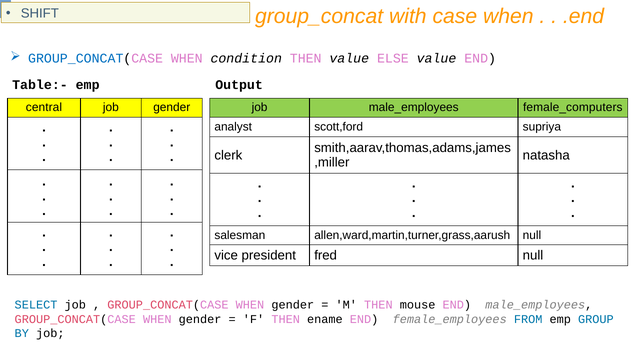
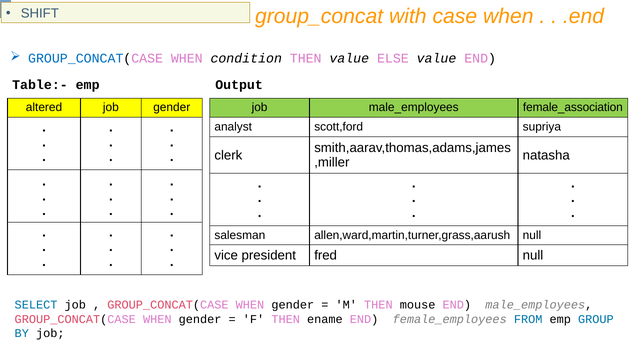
central: central -> altered (44, 107)
female_computers: female_computers -> female_association (573, 107)
